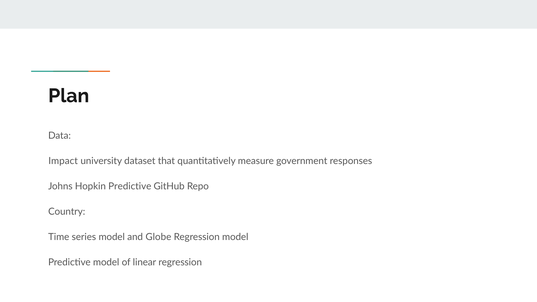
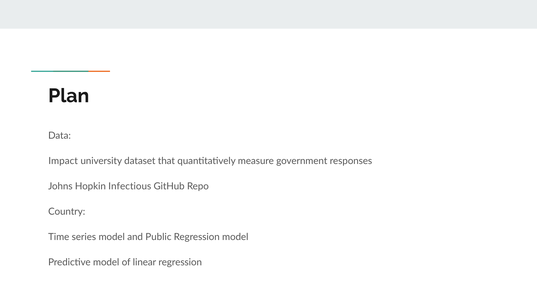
Hopkin Predictive: Predictive -> Infectious (130, 186)
Globe: Globe -> Public (158, 237)
